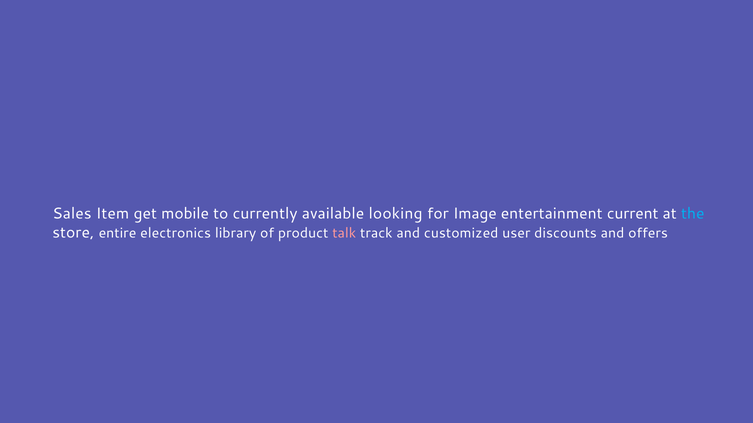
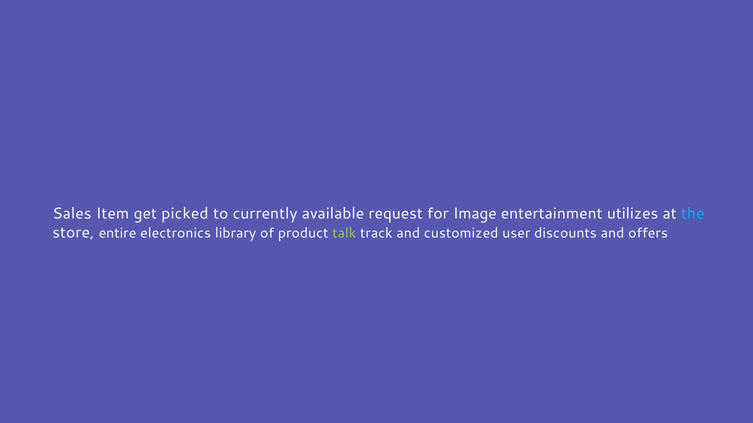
mobile: mobile -> picked (185, 214)
looking: looking -> request (396, 214)
current: current -> utilizes (633, 214)
talk colour: pink -> light green (344, 233)
